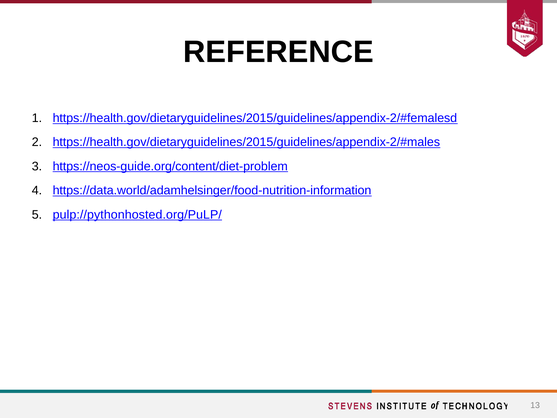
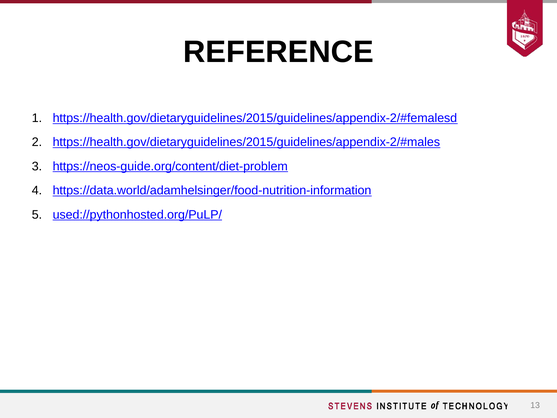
pulp://pythonhosted.org/PuLP/: pulp://pythonhosted.org/PuLP/ -> used://pythonhosted.org/PuLP/ (137, 214)
